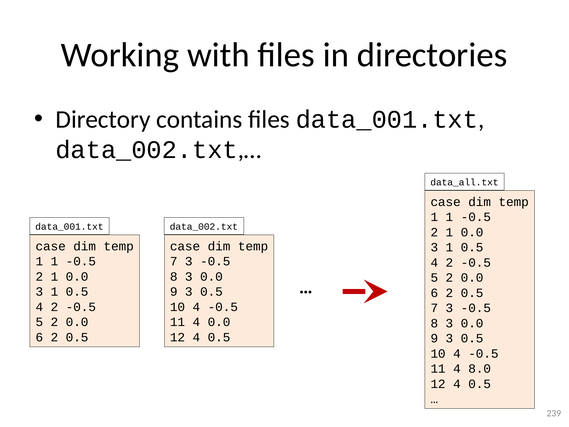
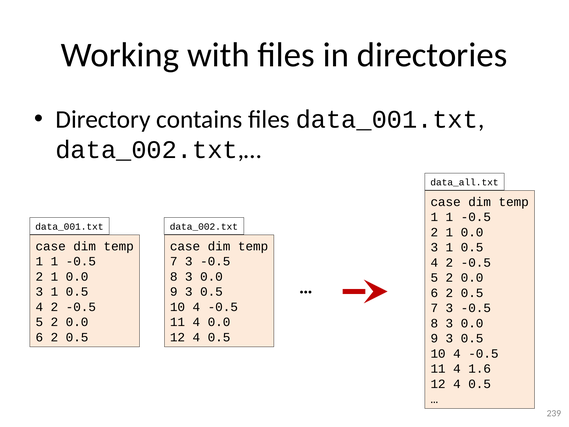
8.0: 8.0 -> 1.6 (480, 369)
